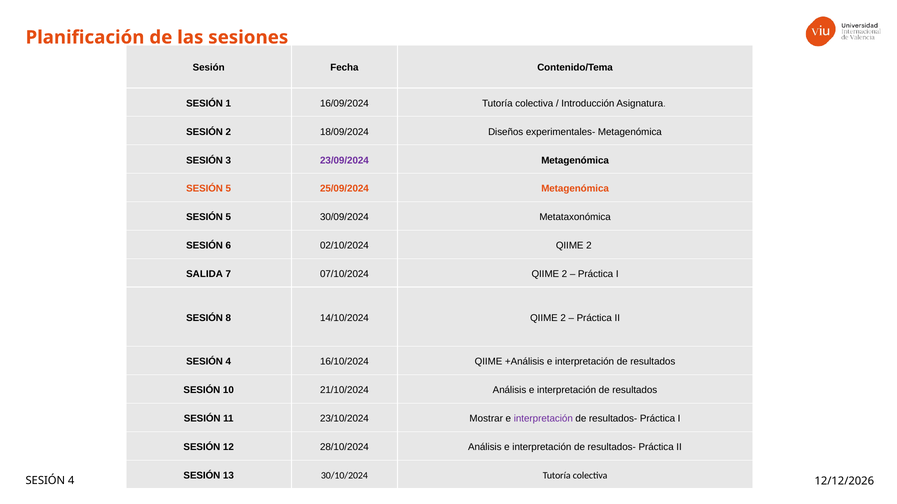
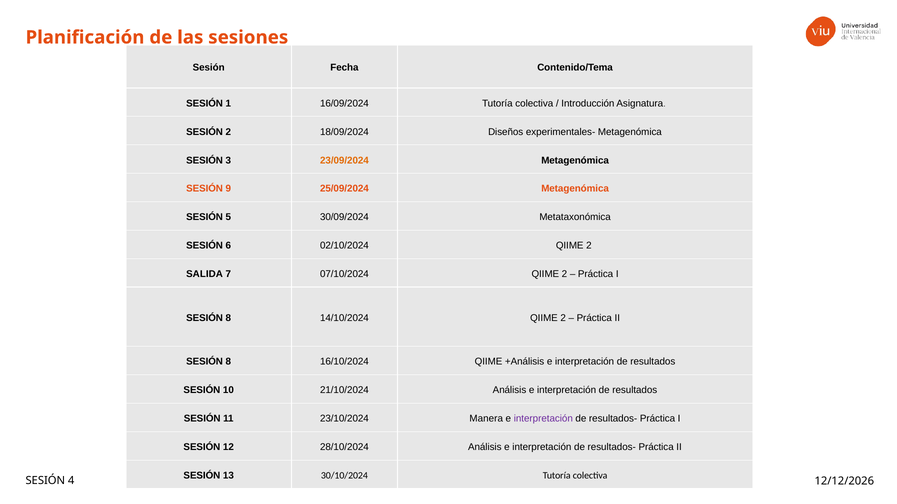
23/09/2024 colour: purple -> orange (344, 160)
5: 5 -> 9 (228, 189)
4: 4 -> 8 (228, 362)
Mostrar: Mostrar -> Manera (486, 419)
